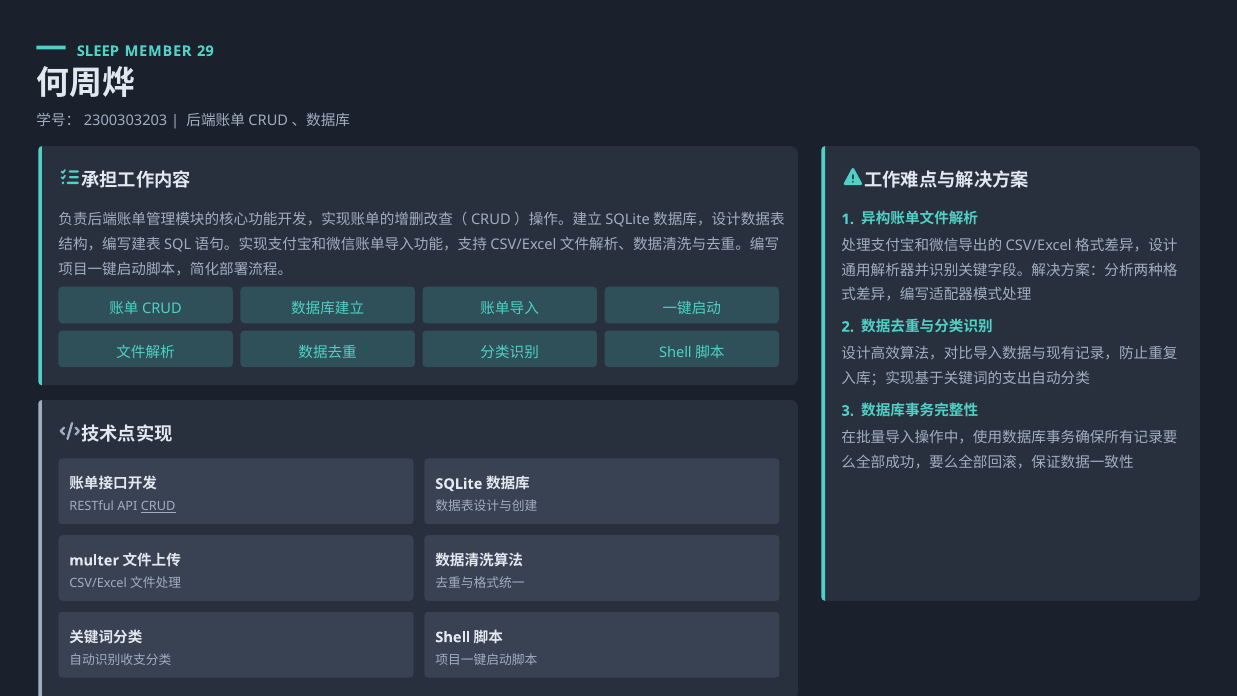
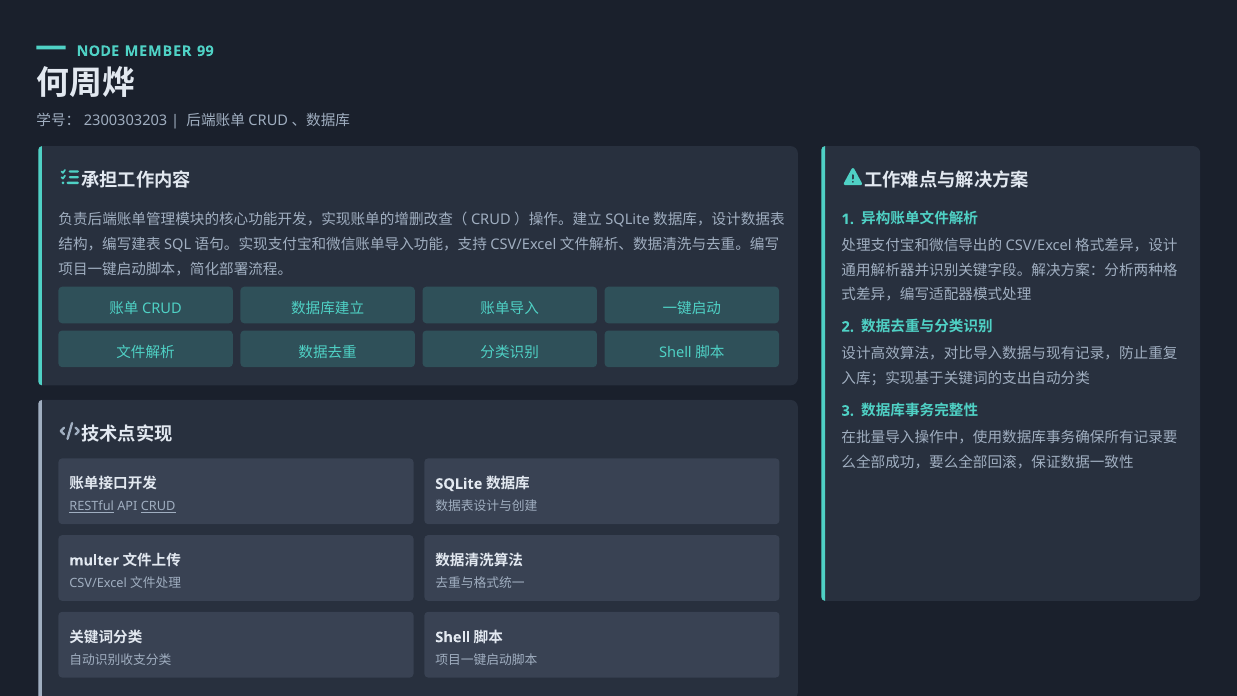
SLEEP: SLEEP -> NODE (98, 51)
29: 29 -> 99 (205, 51)
RESTful underline: none -> present (92, 506)
